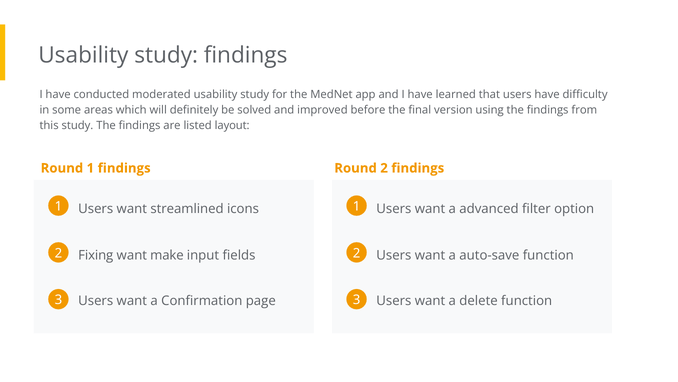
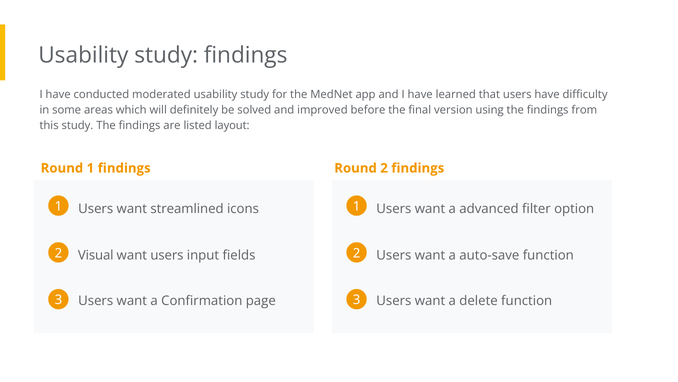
Fixing: Fixing -> Visual (96, 255)
want make: make -> users (167, 255)
